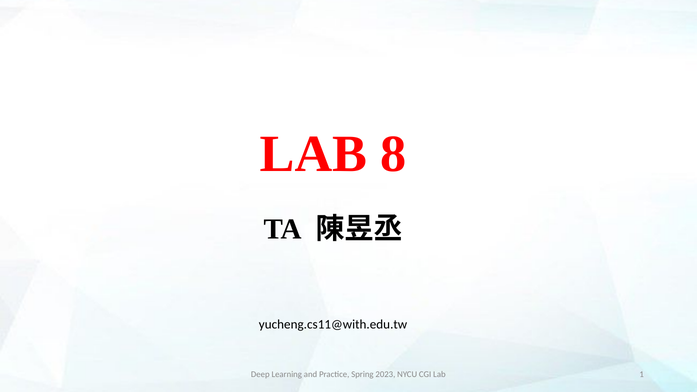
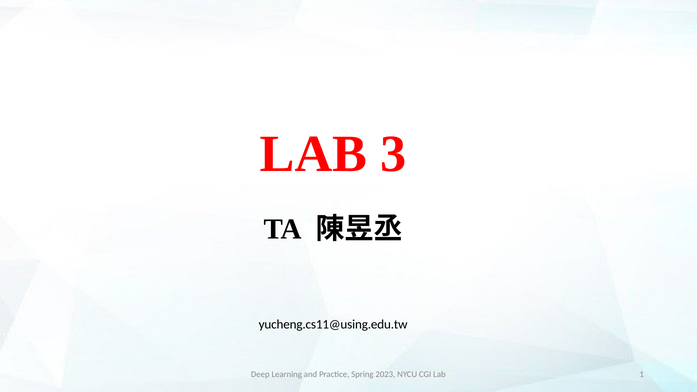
8: 8 -> 3 (393, 154)
yucheng.cs11@with.edu.tw: yucheng.cs11@with.edu.tw -> yucheng.cs11@using.edu.tw (333, 325)
